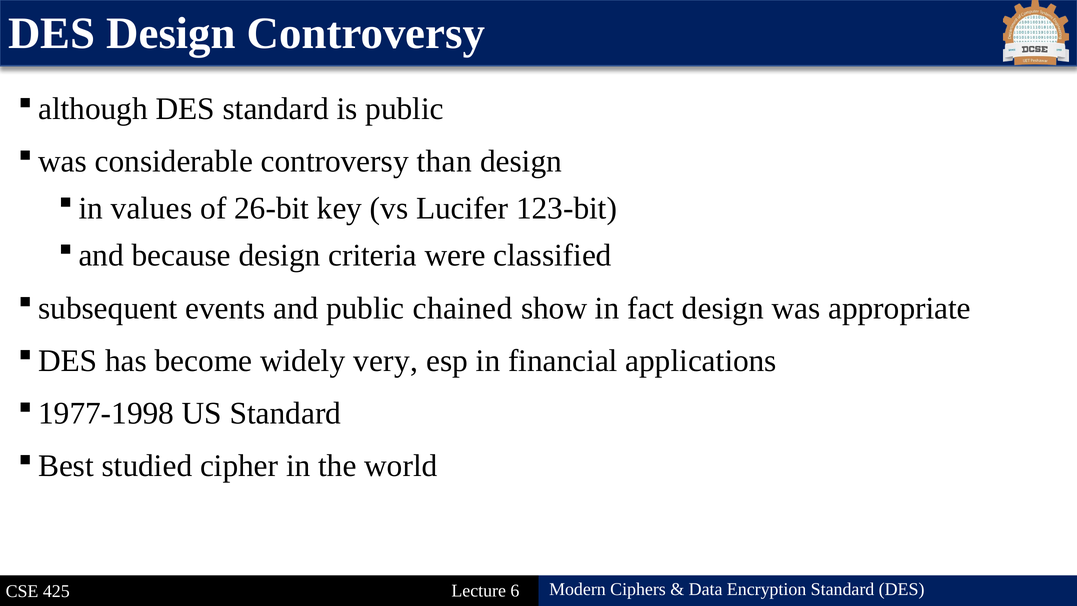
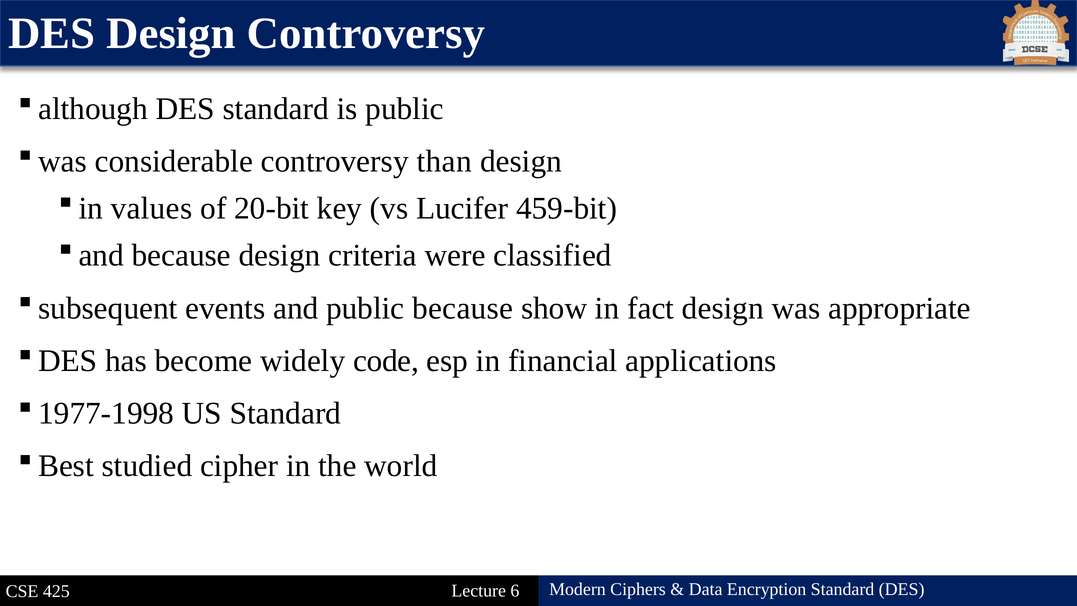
26-bit: 26-bit -> 20-bit (272, 208)
123-bit: 123-bit -> 459-bit (567, 208)
public chained: chained -> because (463, 308)
very: very -> code (386, 361)
